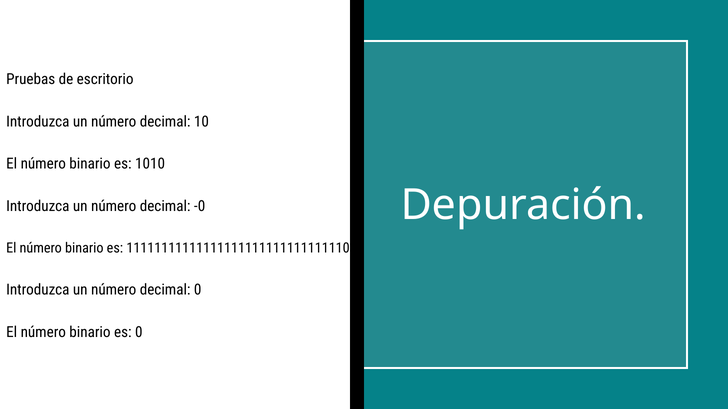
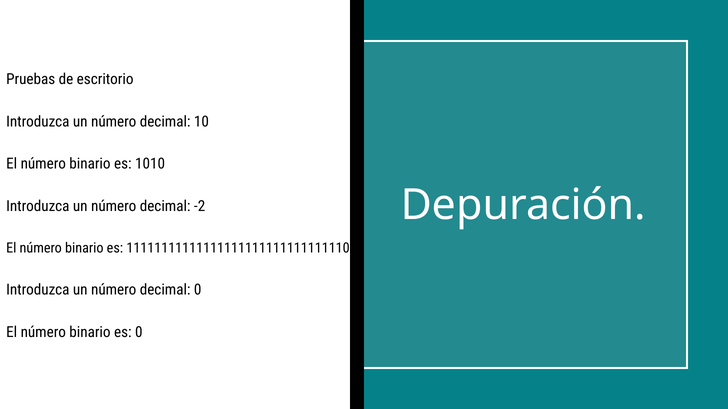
-0: -0 -> -2 (200, 207)
